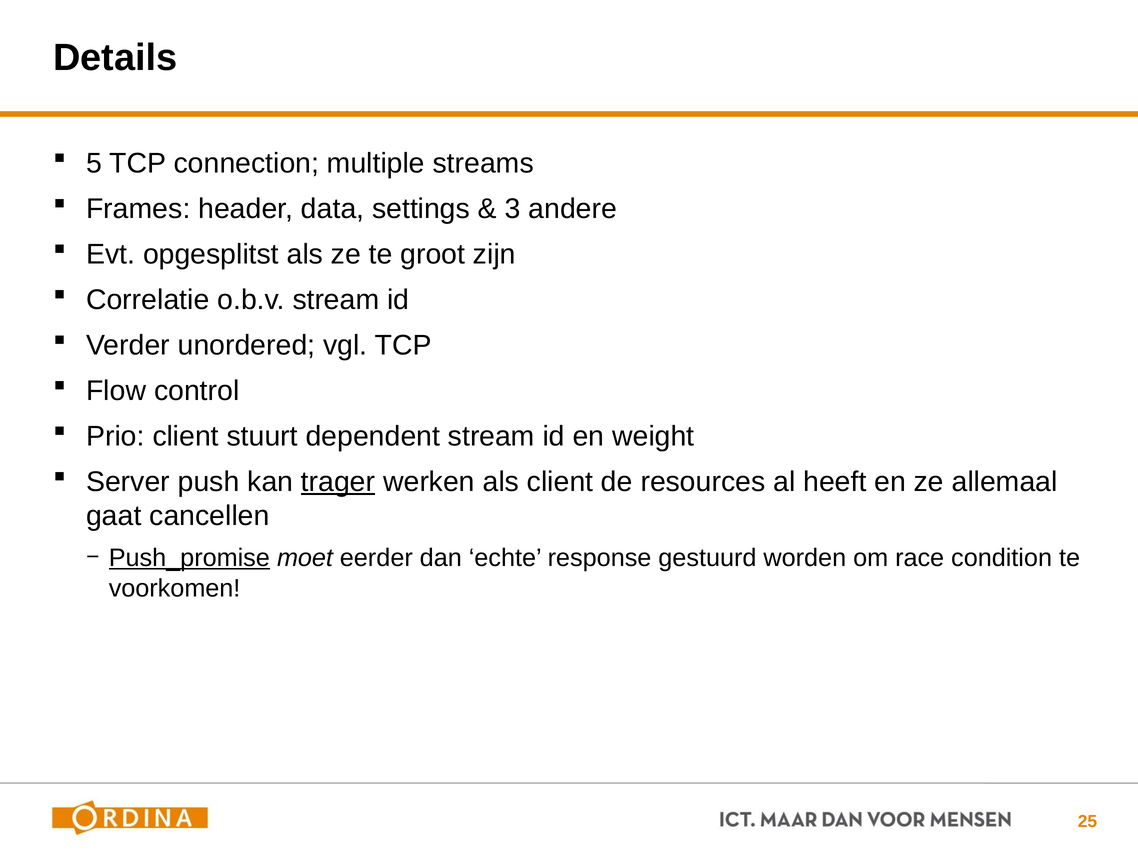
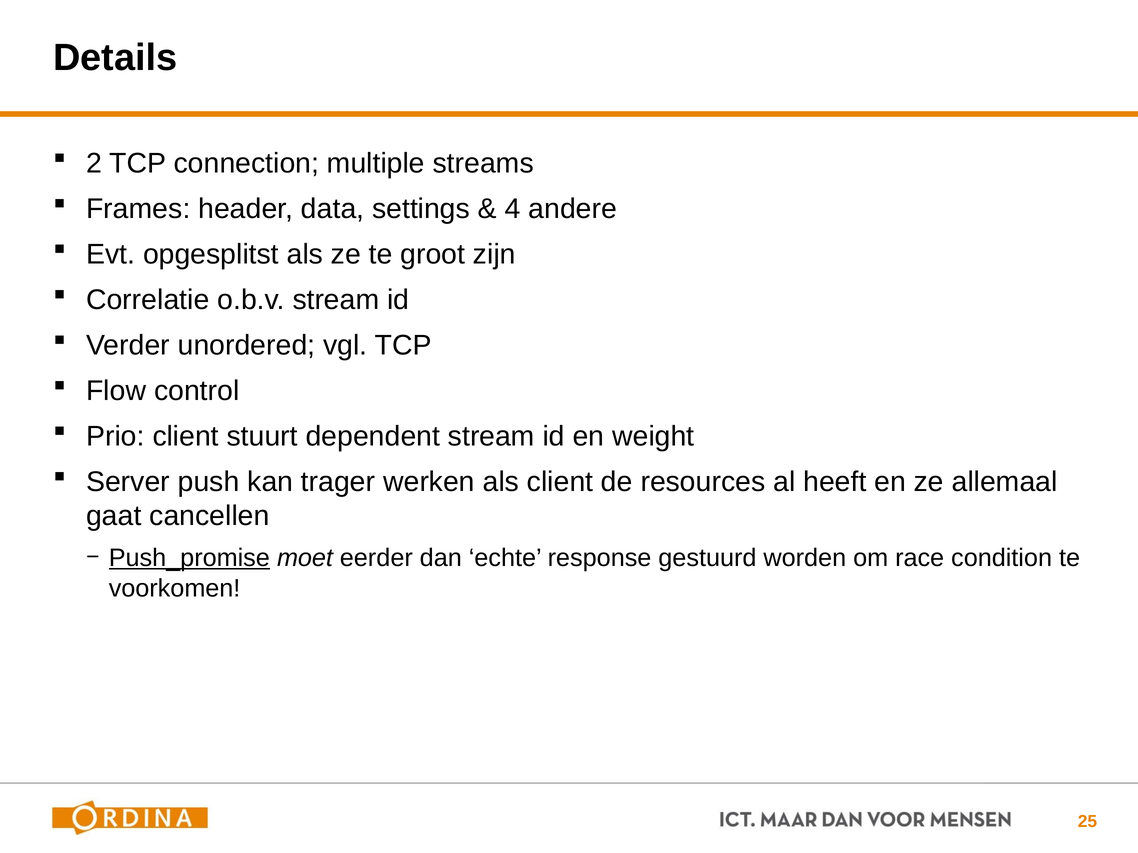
5: 5 -> 2 (94, 164)
3: 3 -> 4 (513, 209)
trager underline: present -> none (338, 482)
